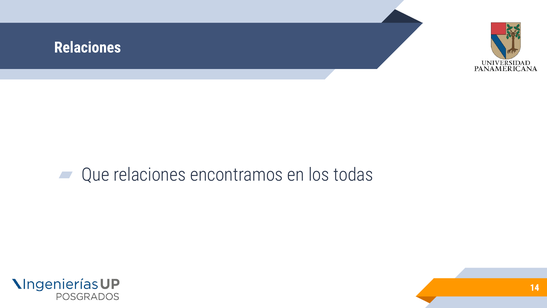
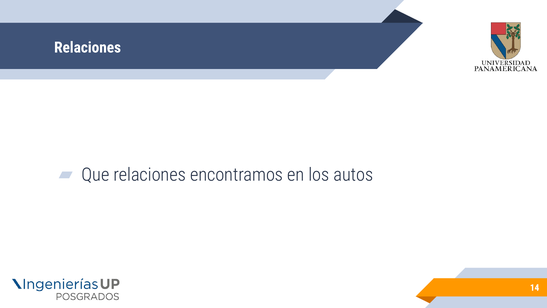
todas: todas -> autos (353, 175)
